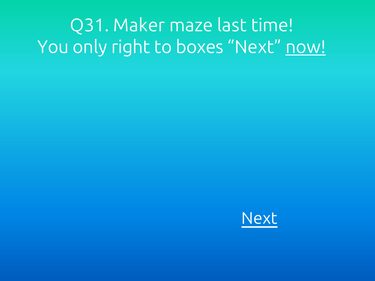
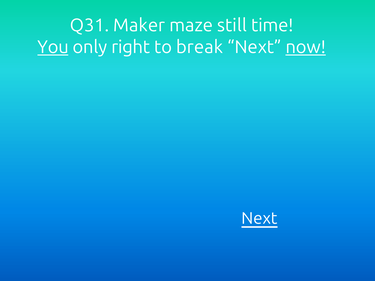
last: last -> still (232, 25)
You underline: none -> present (53, 47)
boxes: boxes -> break (200, 47)
